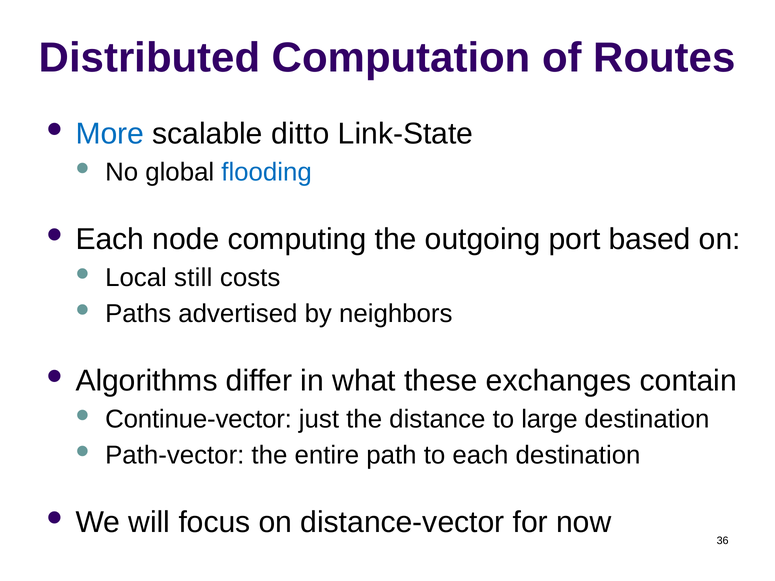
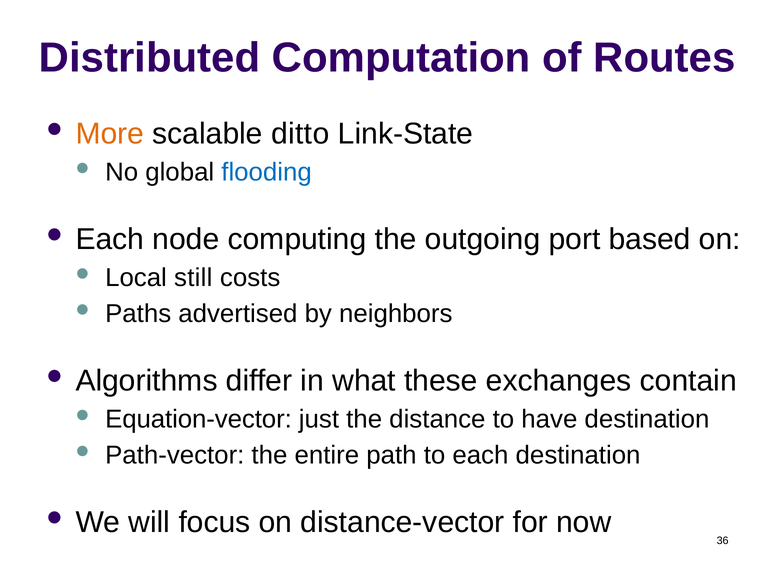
More colour: blue -> orange (110, 134)
Continue-vector: Continue-vector -> Equation-vector (198, 419)
large: large -> have (549, 419)
